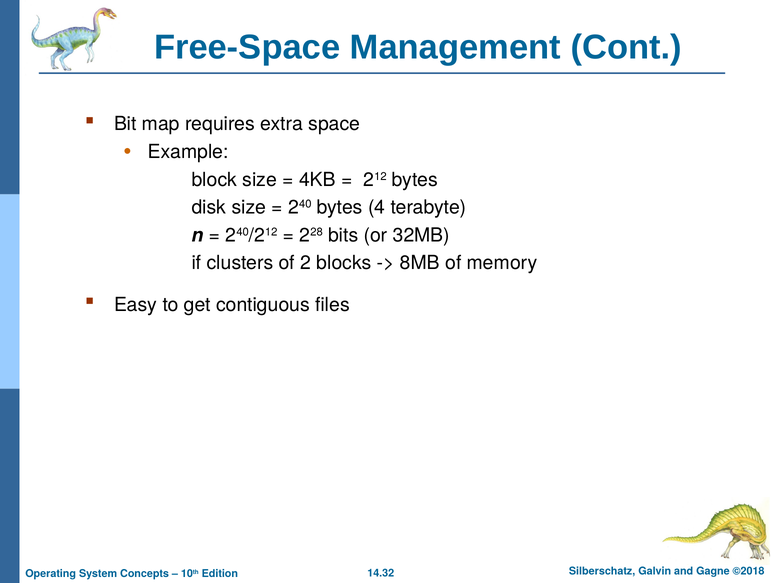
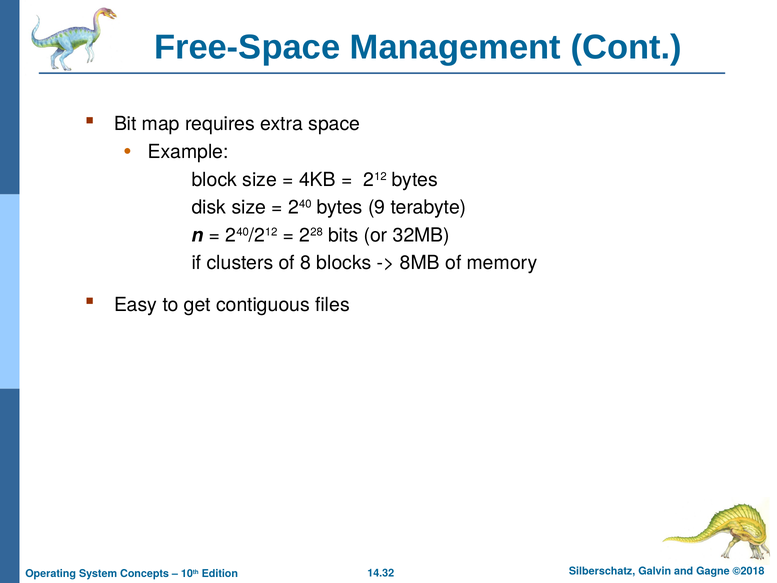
4: 4 -> 9 (377, 207)
2: 2 -> 8 (306, 263)
